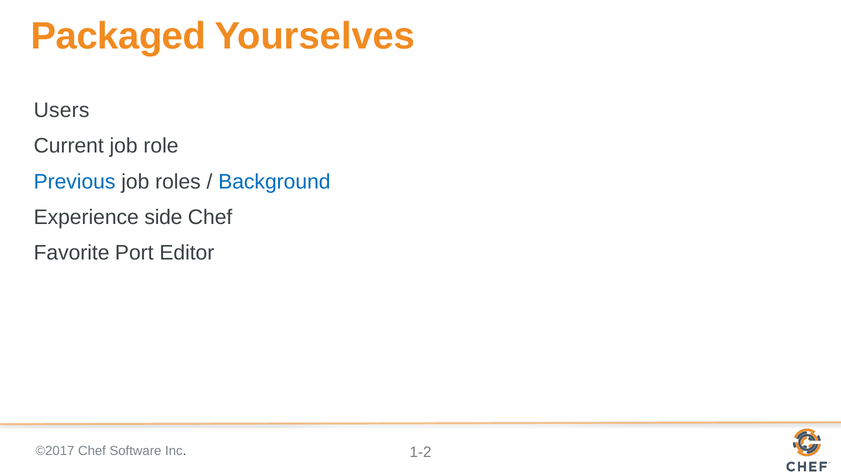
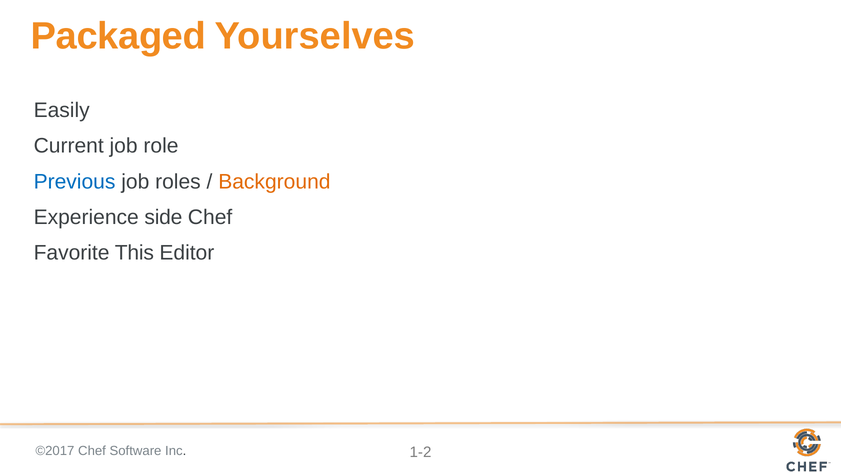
Users: Users -> Easily (62, 110)
Background colour: blue -> orange (274, 182)
Port: Port -> This (134, 253)
